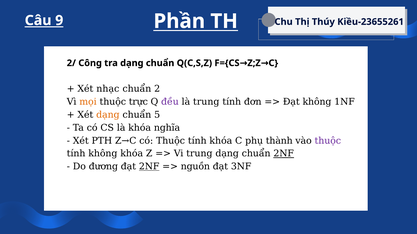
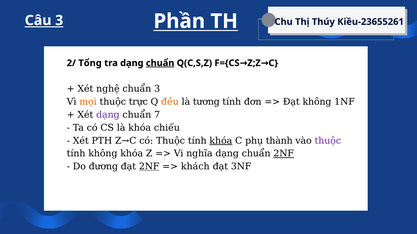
Câu 9: 9 -> 3 (59, 20)
Công: Công -> Tổng (90, 63)
chuẩn underline: none -> present (160, 63)
nhạc: nhạc -> nghệ (108, 89)
chuẩn 2: 2 -> 3 (157, 89)
đều colour: purple -> orange (170, 102)
là trung: trung -> tương (206, 102)
dạng colour: orange -> purple (108, 115)
5: 5 -> 7 (157, 115)
nghĩa: nghĩa -> chiếu (167, 128)
khóa underline: none -> present (221, 141)
Vi trung: trung -> nghĩa (199, 154)
nguồn: nguồn -> khách (195, 167)
